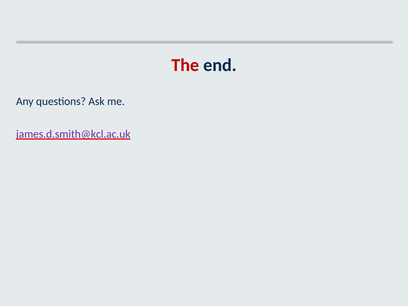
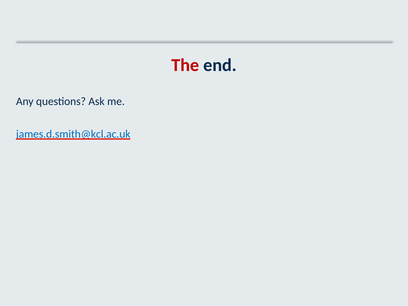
james.d.smith@kcl.ac.uk colour: purple -> blue (73, 134)
